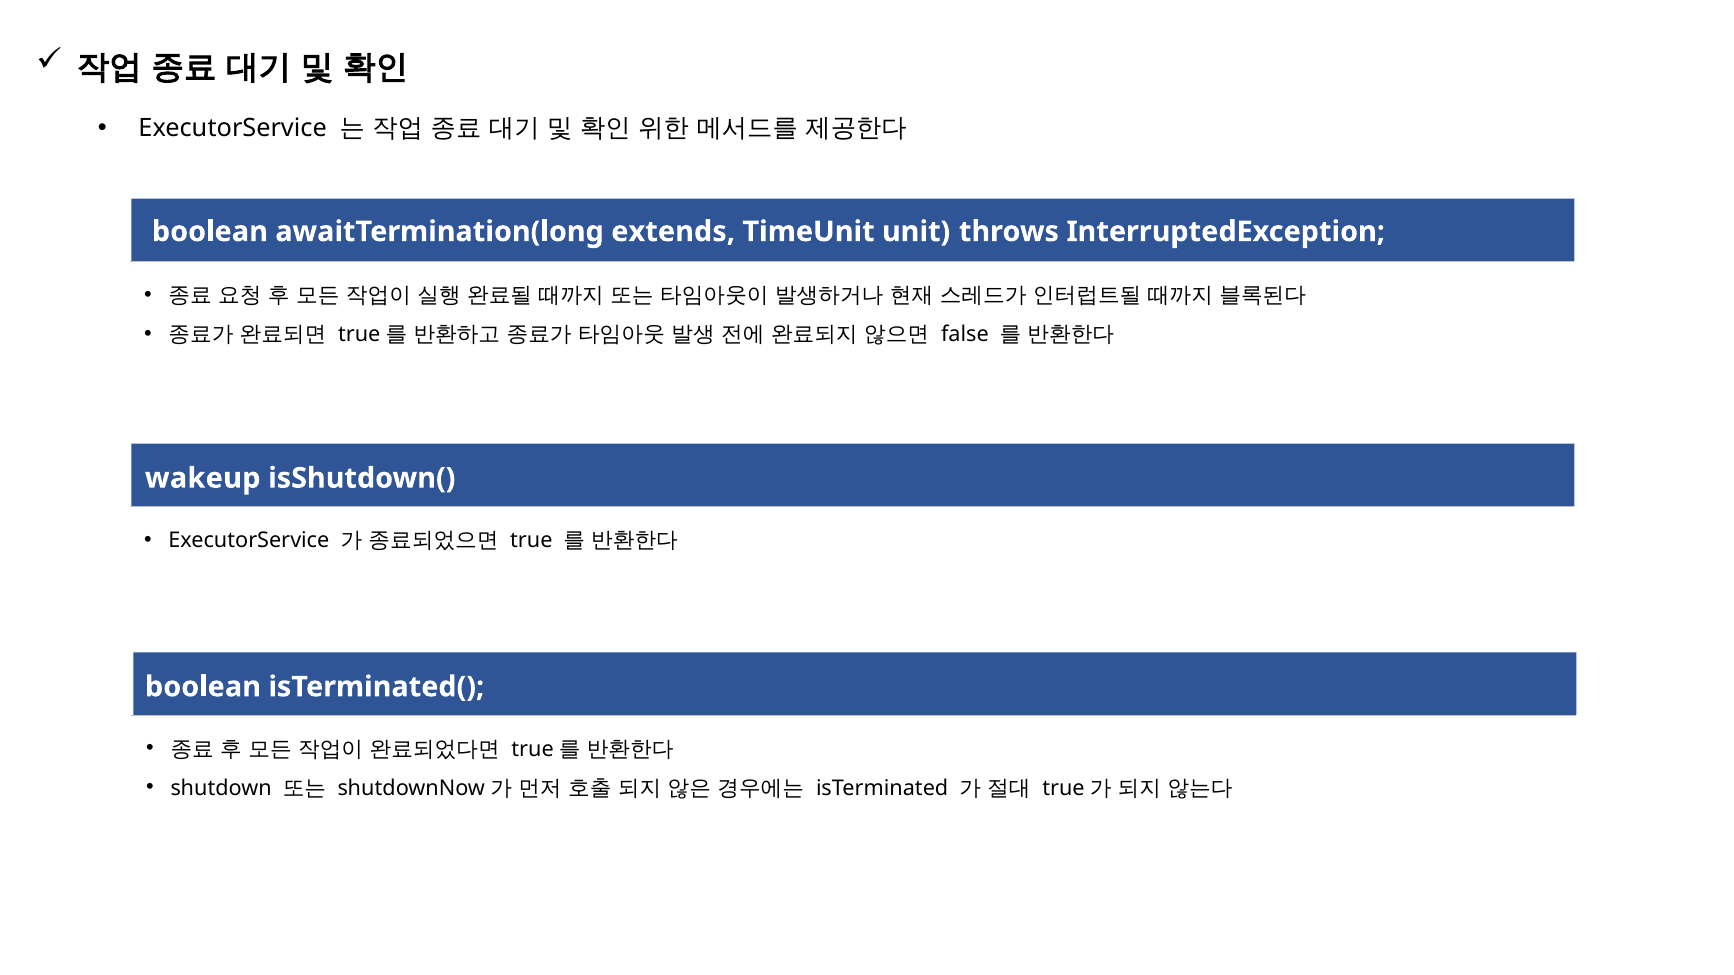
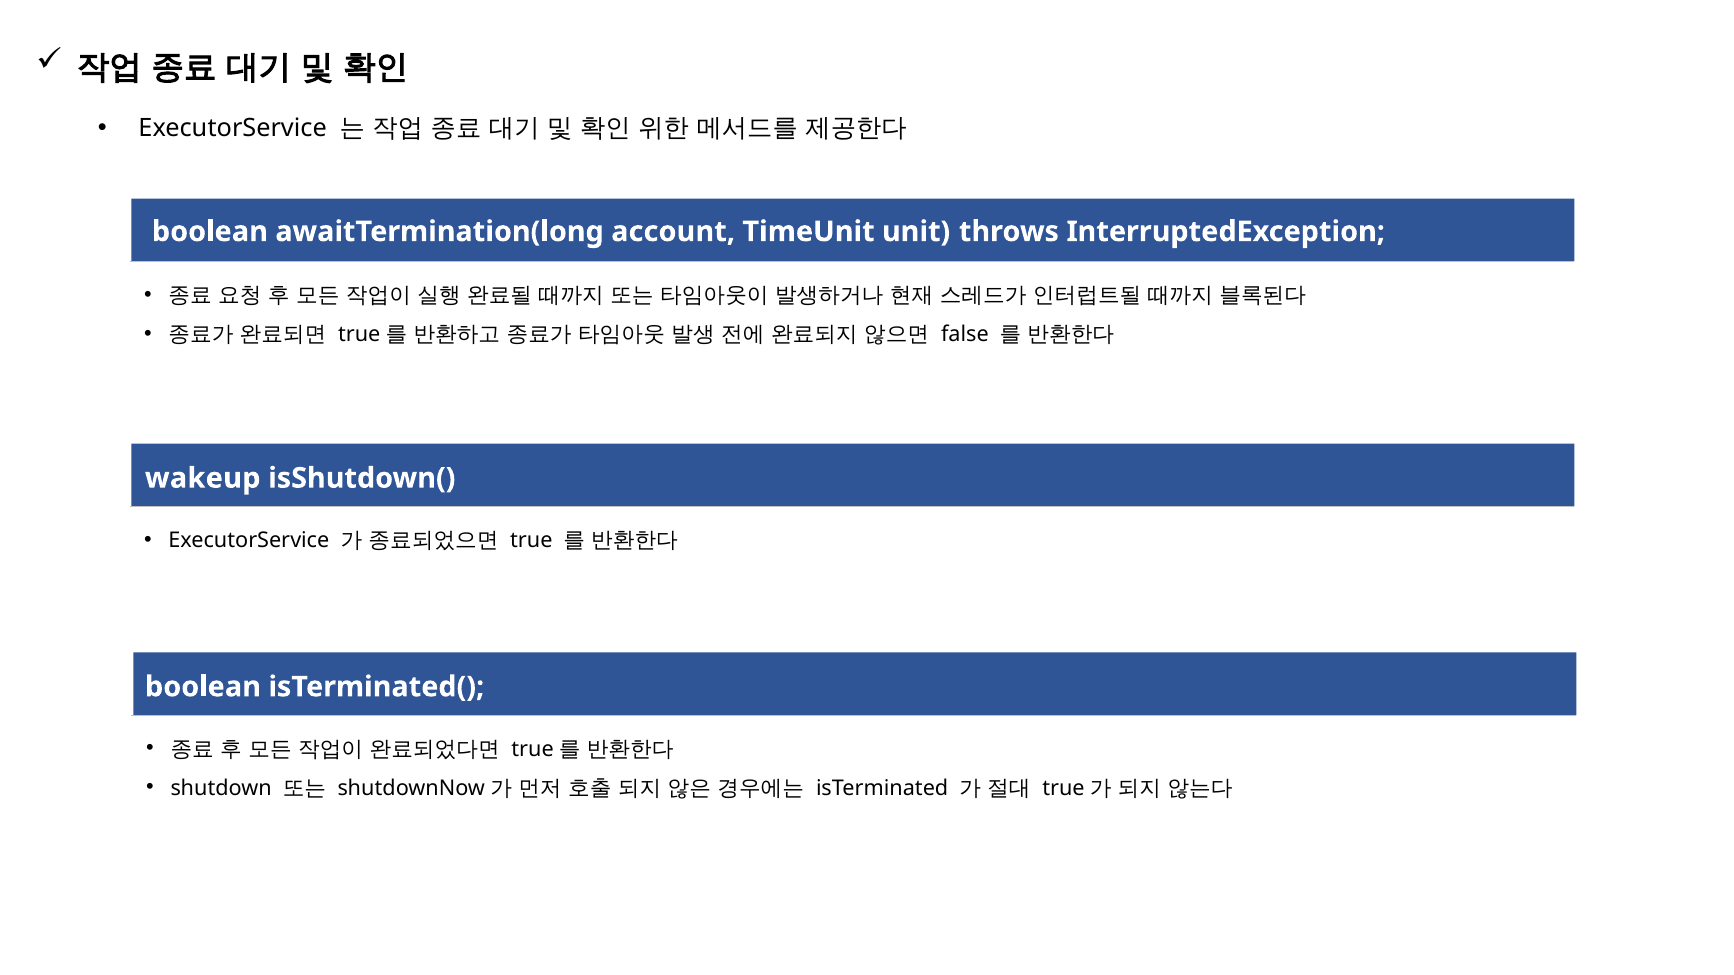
extends: extends -> account (673, 232)
